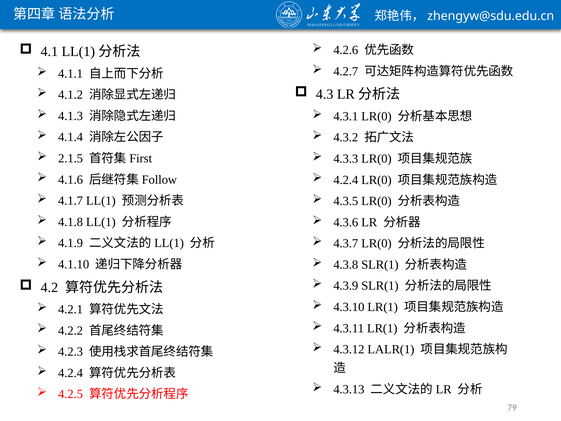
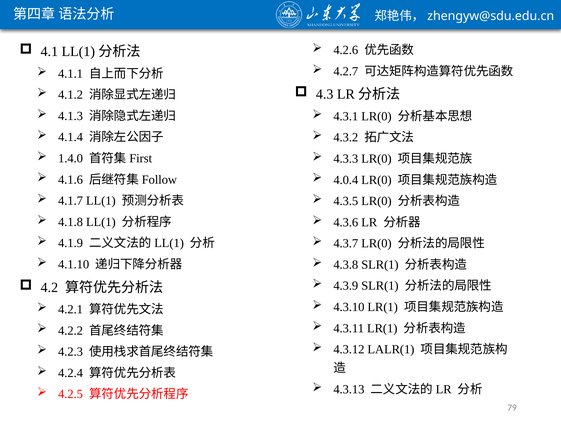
2.1.5: 2.1.5 -> 1.4.0 (71, 158)
4.2.4: 4.2.4 -> 4.0.4 (346, 180)
